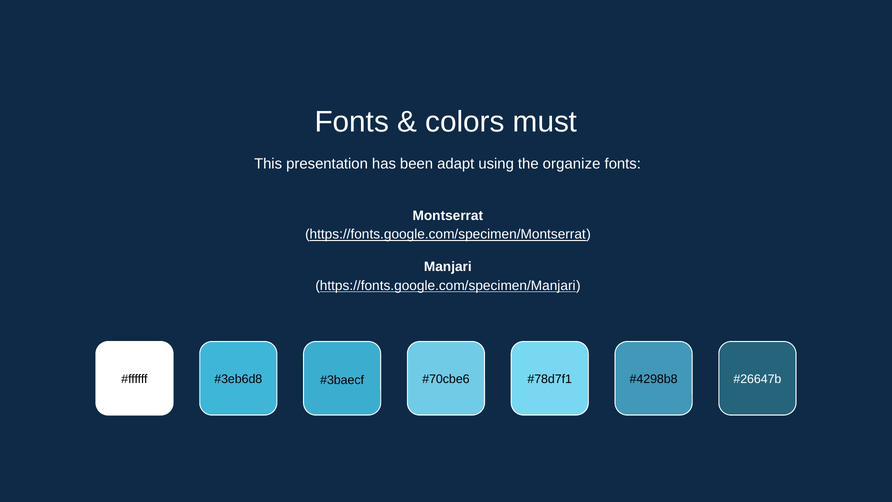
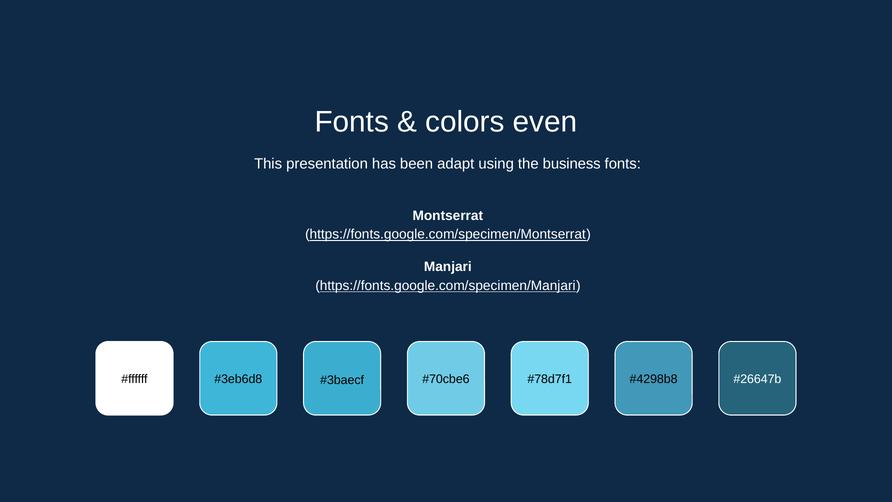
must: must -> even (545, 122)
organize: organize -> business (572, 164)
